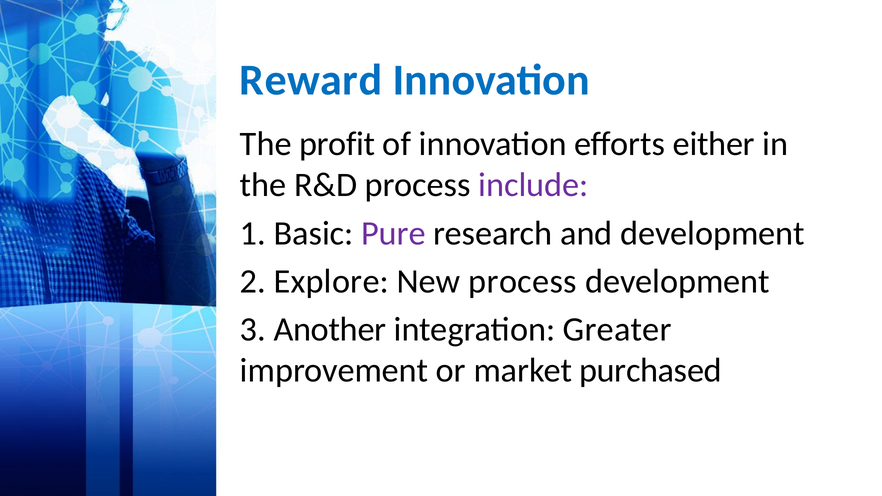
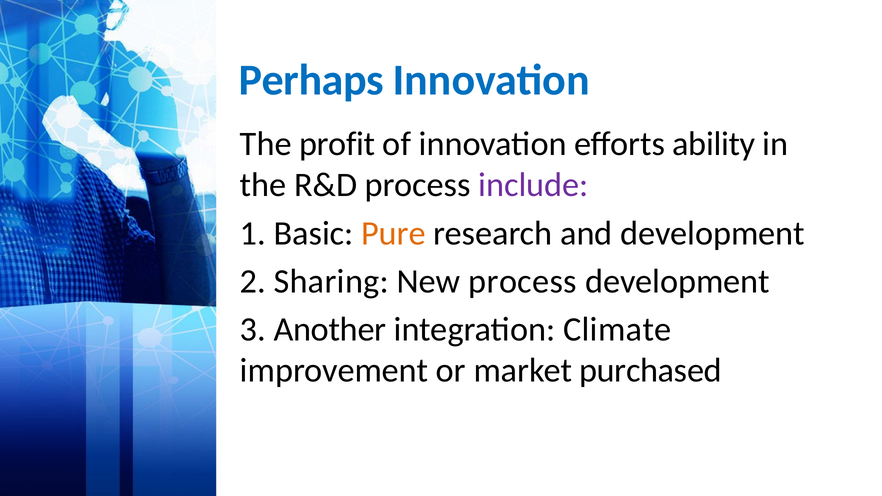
Reward: Reward -> Perhaps (311, 80)
either: either -> ability (714, 144)
Pure colour: purple -> orange (393, 233)
Explore: Explore -> Sharing (331, 281)
Greater: Greater -> Climate (617, 329)
